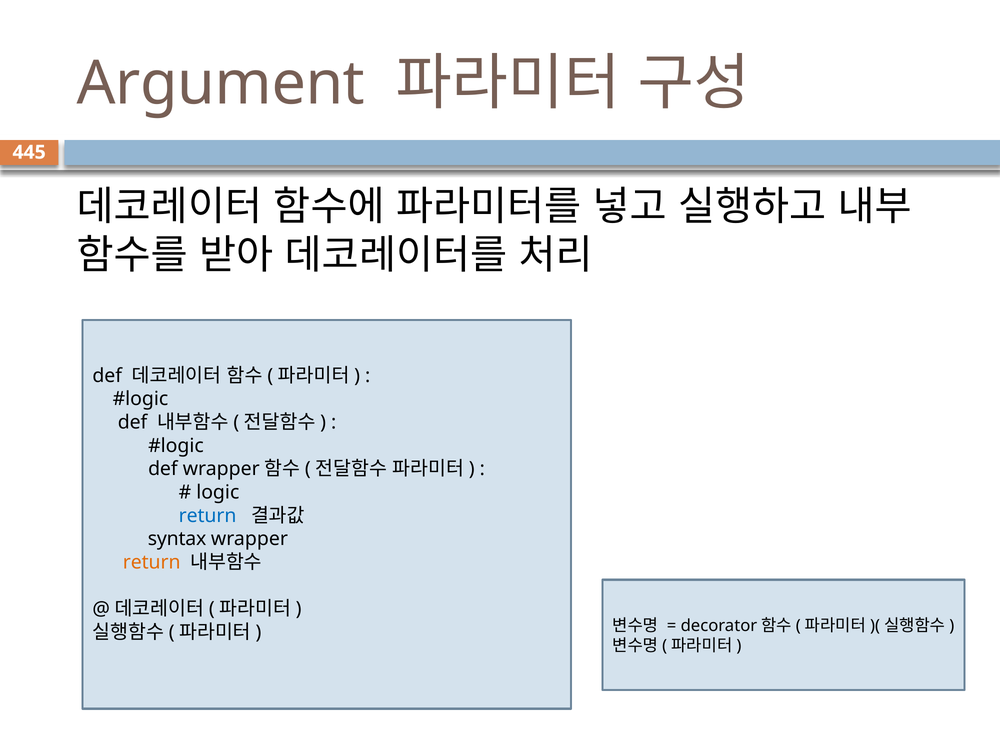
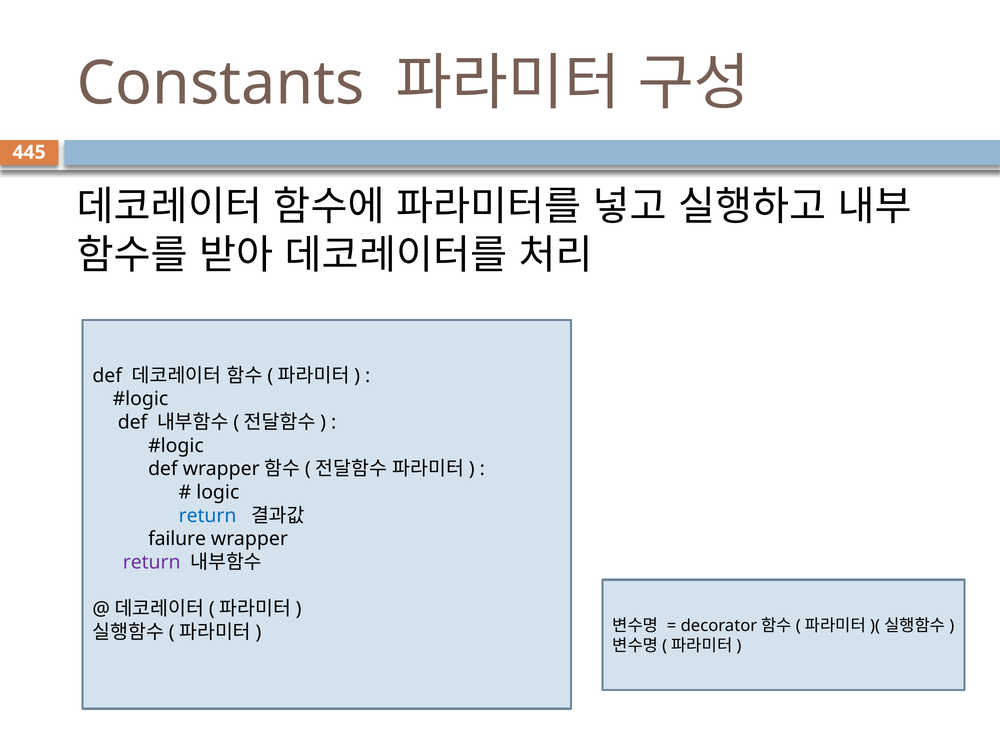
Argument: Argument -> Constants (221, 83)
syntax: syntax -> failure (177, 539)
return colour: orange -> purple (152, 562)
